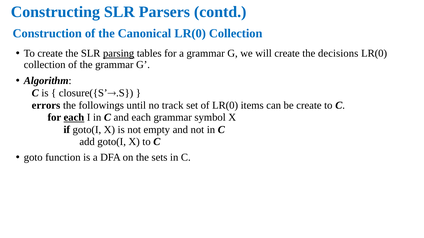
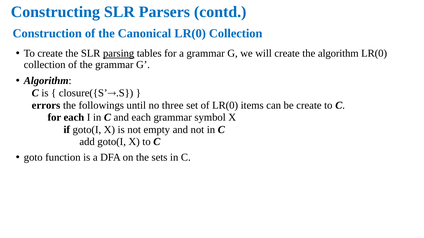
the decisions: decisions -> algorithm (338, 54)
track: track -> three (173, 105)
each underline: present -> none (74, 118)
